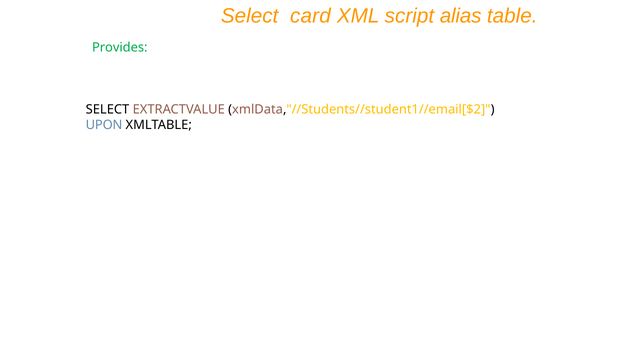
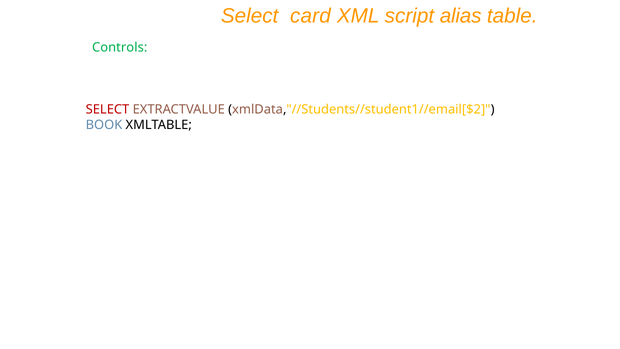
Provides: Provides -> Controls (120, 48)
SELECT colour: black -> red (108, 109)
UPON: UPON -> BOOK (104, 125)
